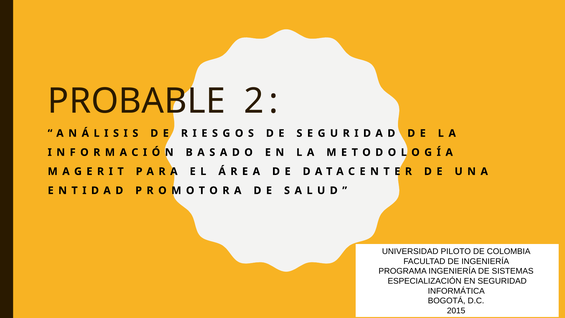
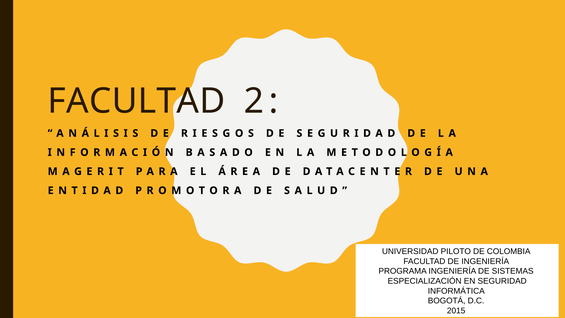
PROBABLE: PROBABLE -> FACULTAD (136, 101)
